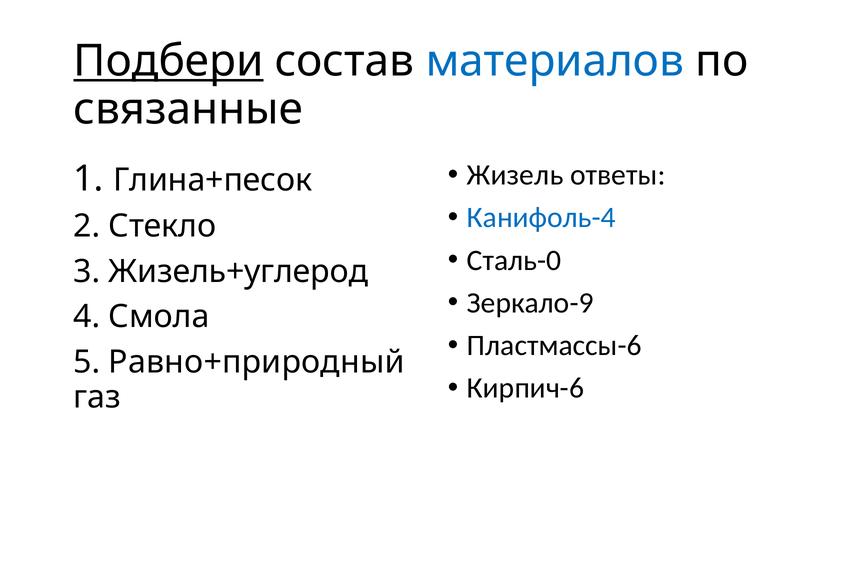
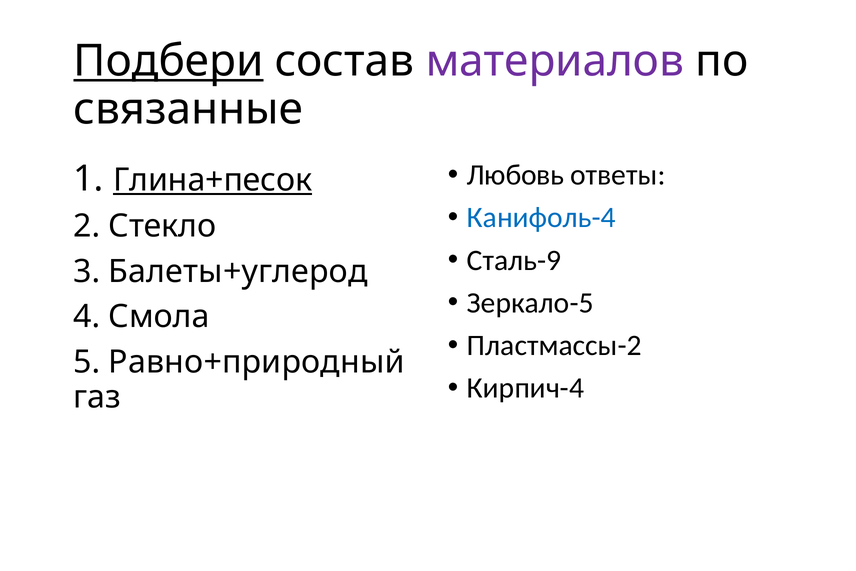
материалов colour: blue -> purple (555, 61)
Жизель: Жизель -> Любовь (515, 175)
Глина+песок underline: none -> present (213, 180)
Сталь-0: Сталь-0 -> Сталь-9 (514, 260)
Жизель+углерод: Жизель+углерод -> Балеты+углерод (238, 271)
Зеркало-9: Зеркало-9 -> Зеркало-5 (530, 303)
Пластмассы-6: Пластмассы-6 -> Пластмассы-2 (554, 345)
Кирпич-6: Кирпич-6 -> Кирпич-4 (525, 388)
